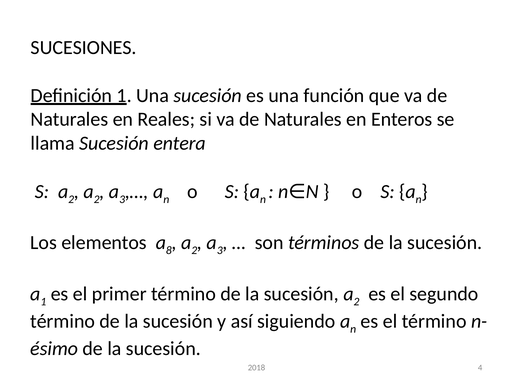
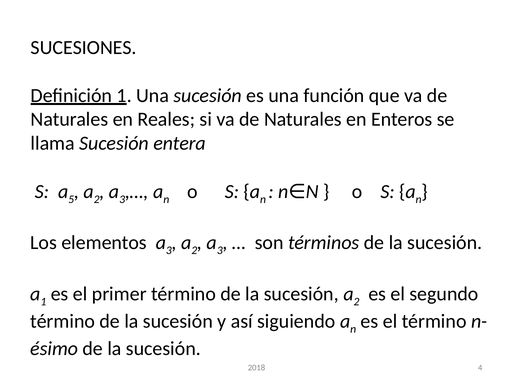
2: 2 -> 5 (71, 199)
8: 8 -> 3 (169, 250)
